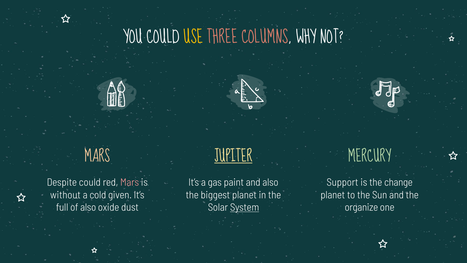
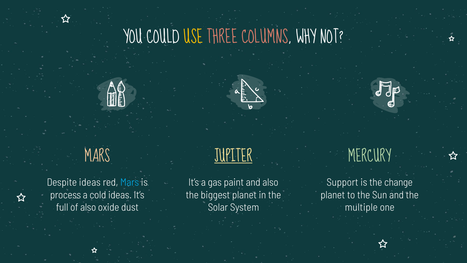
Despite could: could -> ideas (90, 182)
Mars colour: pink -> light blue (130, 182)
without: without -> process (66, 195)
cold given: given -> ideas (120, 195)
System underline: present -> none (245, 207)
organize: organize -> multiple (361, 207)
